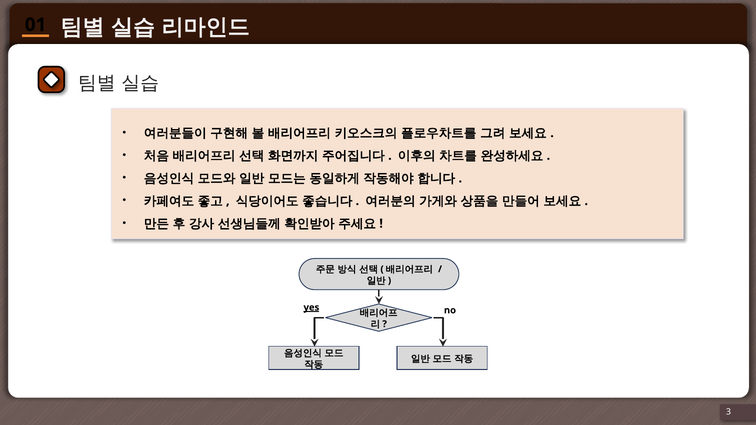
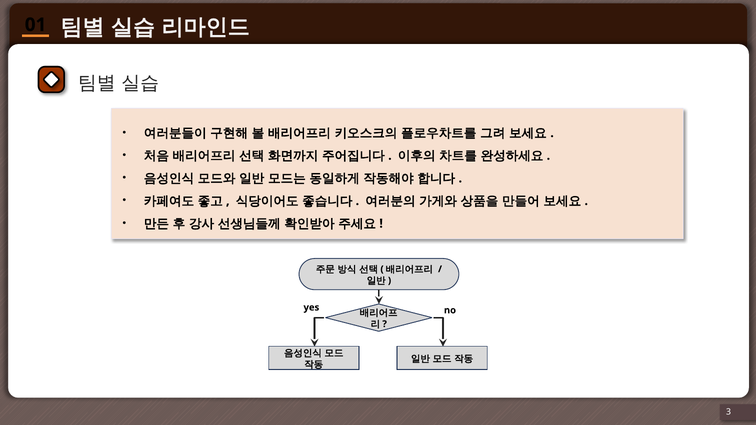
yes underline: present -> none (311, 308)
